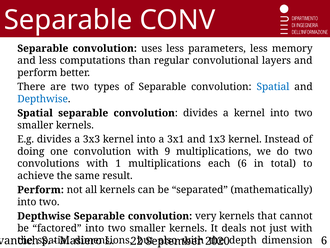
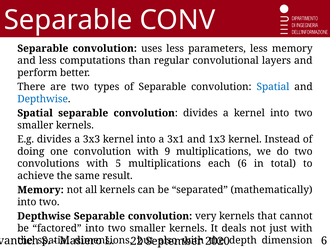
1: 1 -> 5 (118, 163)
Perform: Perform -> Memory (41, 189)
